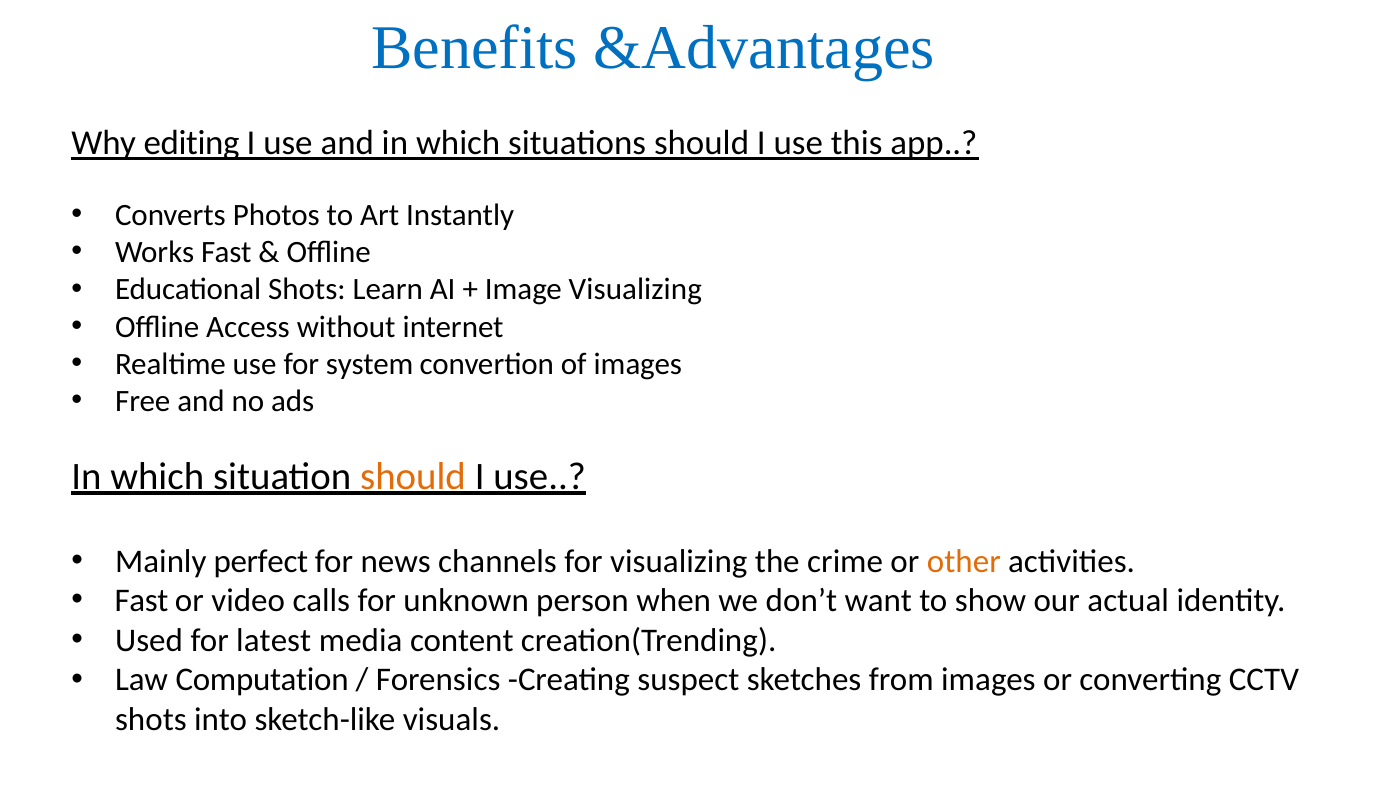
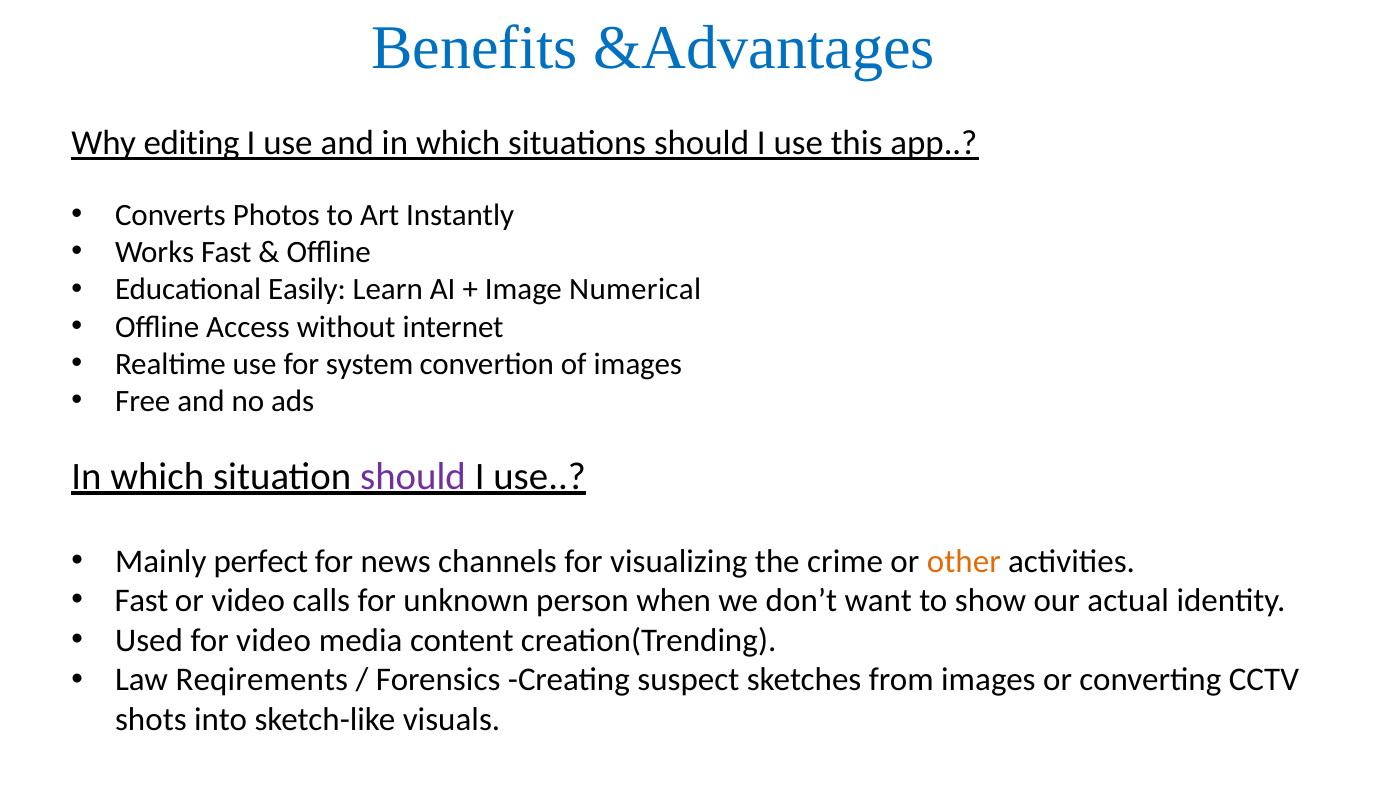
Educational Shots: Shots -> Easily (307, 290)
Image Visualizing: Visualizing -> Numerical (635, 290)
should colour: orange -> purple (413, 476)
for latest: latest -> video (274, 640)
Computation: Computation -> Reqirements (262, 680)
